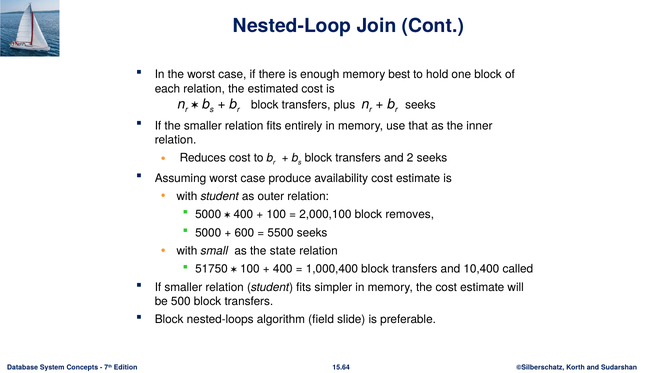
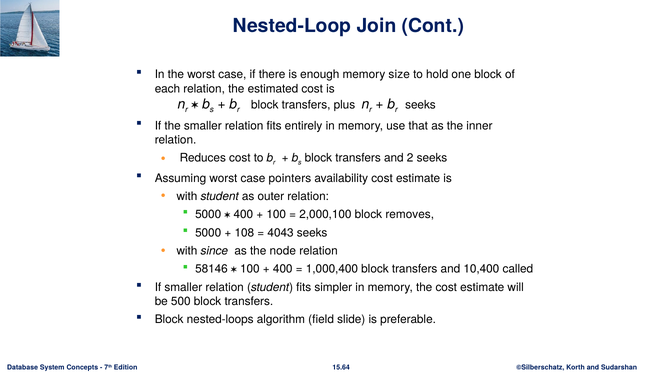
best: best -> size (399, 75)
produce: produce -> pointers (290, 178)
600: 600 -> 108 (244, 233)
5500: 5500 -> 4043 (281, 233)
small: small -> since (214, 251)
state: state -> node (283, 251)
51750: 51750 -> 58146 (211, 269)
